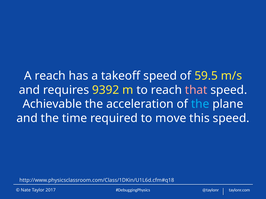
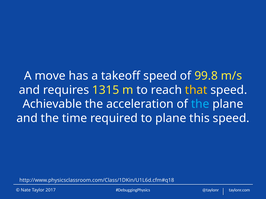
A reach: reach -> move (50, 76)
59.5: 59.5 -> 99.8 (206, 76)
9392: 9392 -> 1315 (106, 90)
that colour: pink -> yellow (196, 90)
to move: move -> plane (171, 119)
